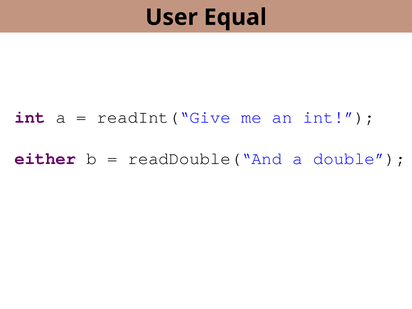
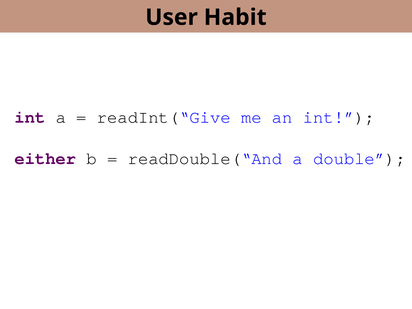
Equal: Equal -> Habit (235, 17)
